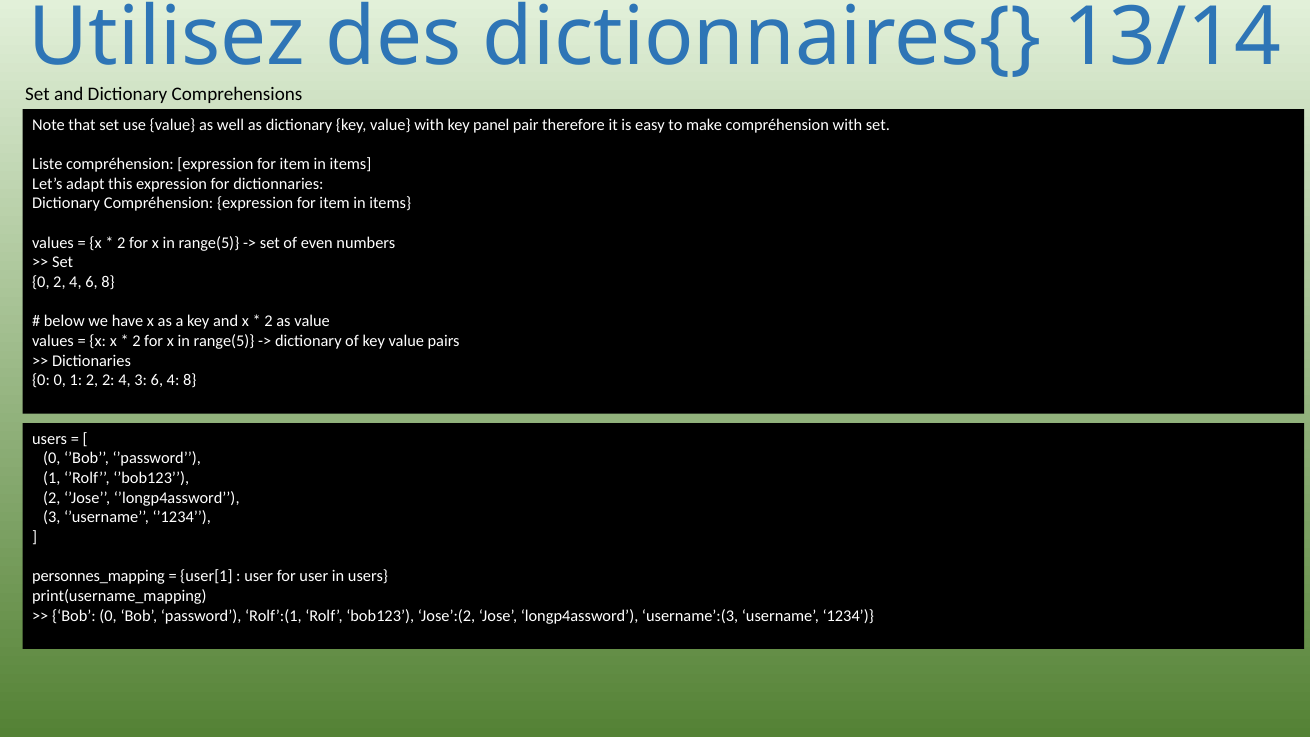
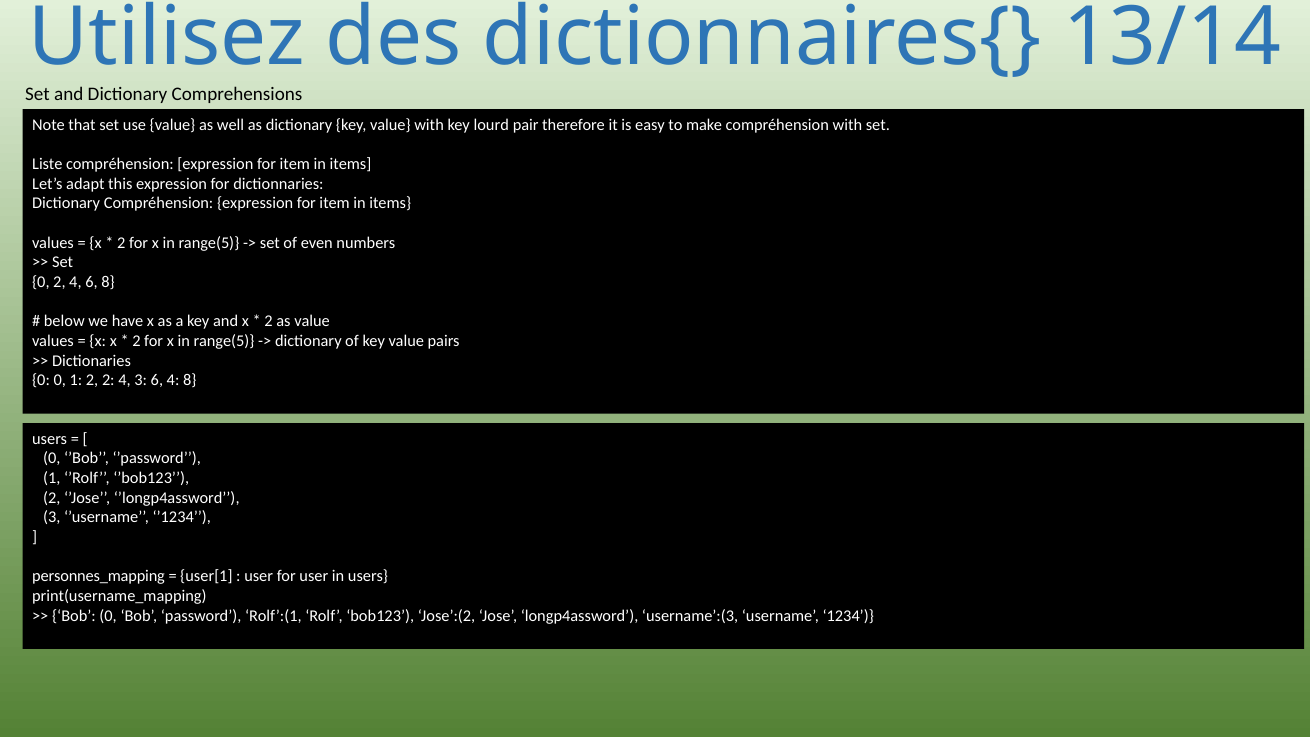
panel: panel -> lourd (491, 125)
